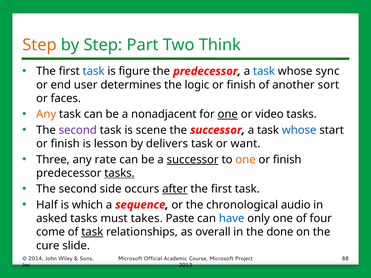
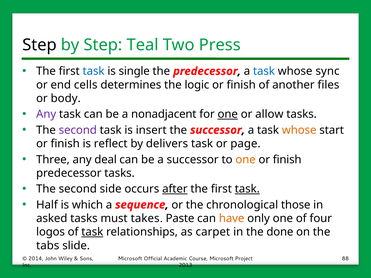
Step colour: orange -> black (39, 45)
Part: Part -> Teal (143, 45)
Think: Think -> Press (220, 45)
figure: figure -> single (134, 71)
user: user -> cells (86, 85)
sort: sort -> files (328, 85)
faces: faces -> body (66, 98)
Any colour: orange -> purple (46, 114)
video: video -> allow (269, 114)
scene: scene -> insert (151, 130)
whose colour: blue -> orange (299, 130)
lesson: lesson -> reflect (111, 144)
want: want -> page (246, 144)
rate: rate -> deal (106, 160)
successor underline: present -> none (193, 160)
tasks underline: present -> none (120, 173)
task underline: none -> present (247, 189)
audio: audio -> those (296, 205)
have colour: blue -> orange (232, 219)
come: come -> logos (51, 232)
overall: overall -> carpet (213, 232)
cure: cure -> tabs (48, 246)
